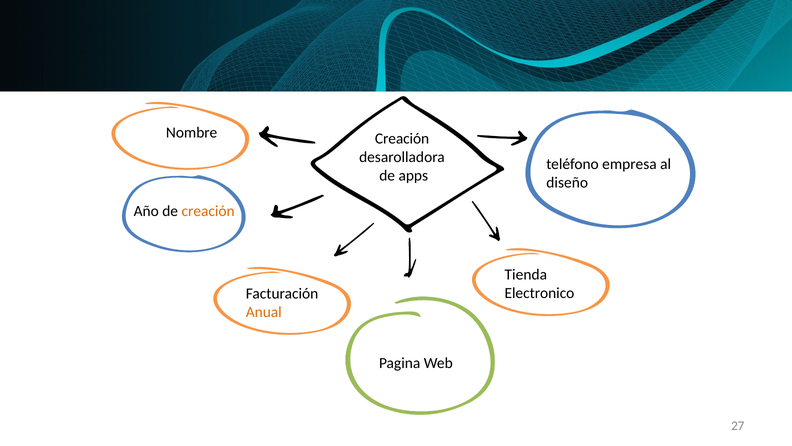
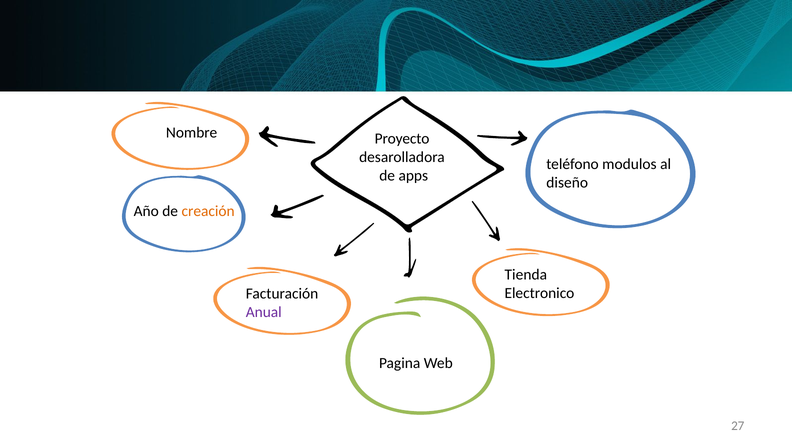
Creación: Creación -> Proyecto (402, 139)
empresa: empresa -> modulos (629, 164)
Anual colour: orange -> purple (264, 312)
